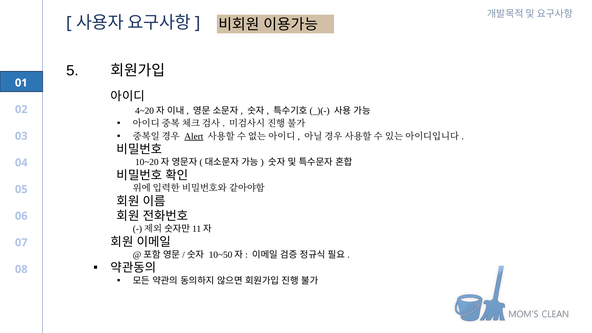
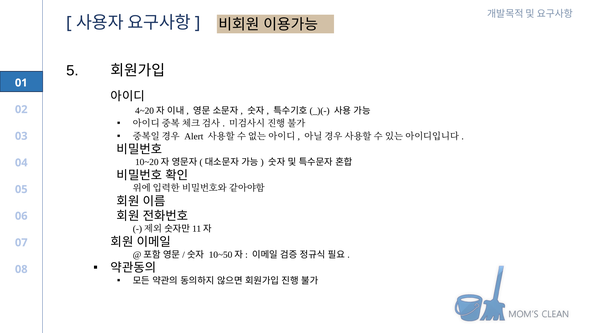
Alert underline: present -> none (194, 136)
